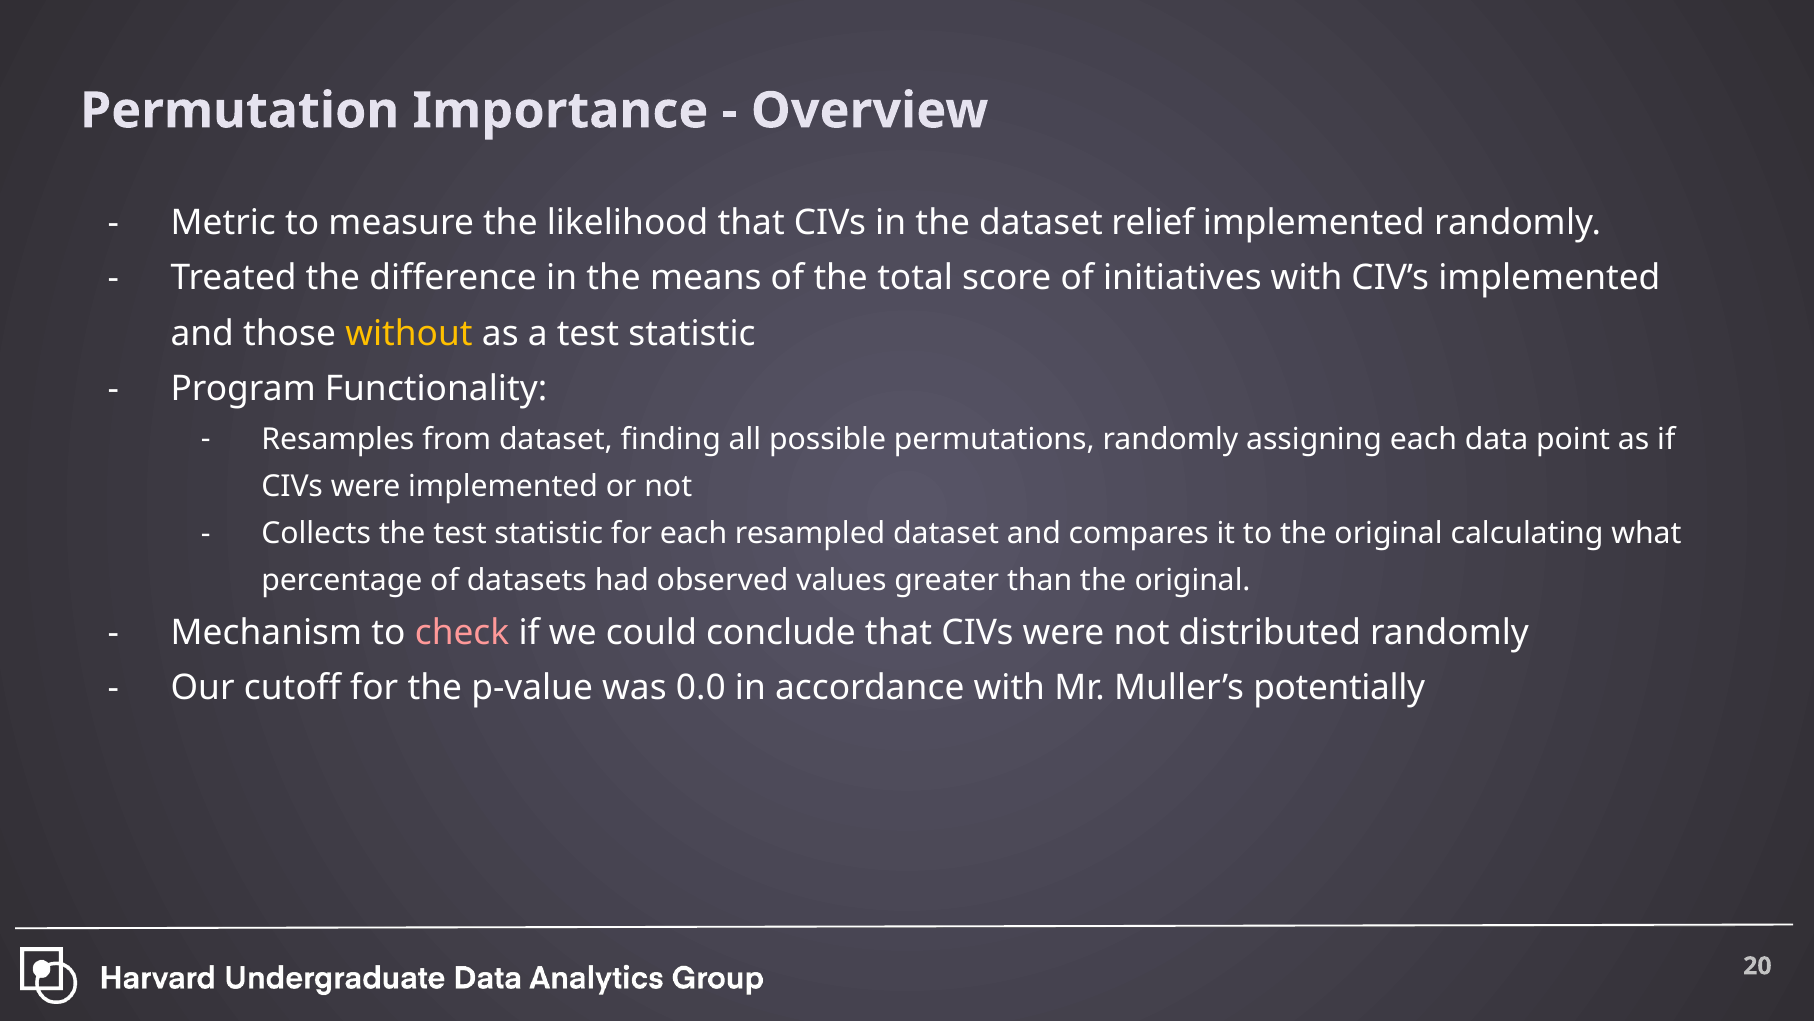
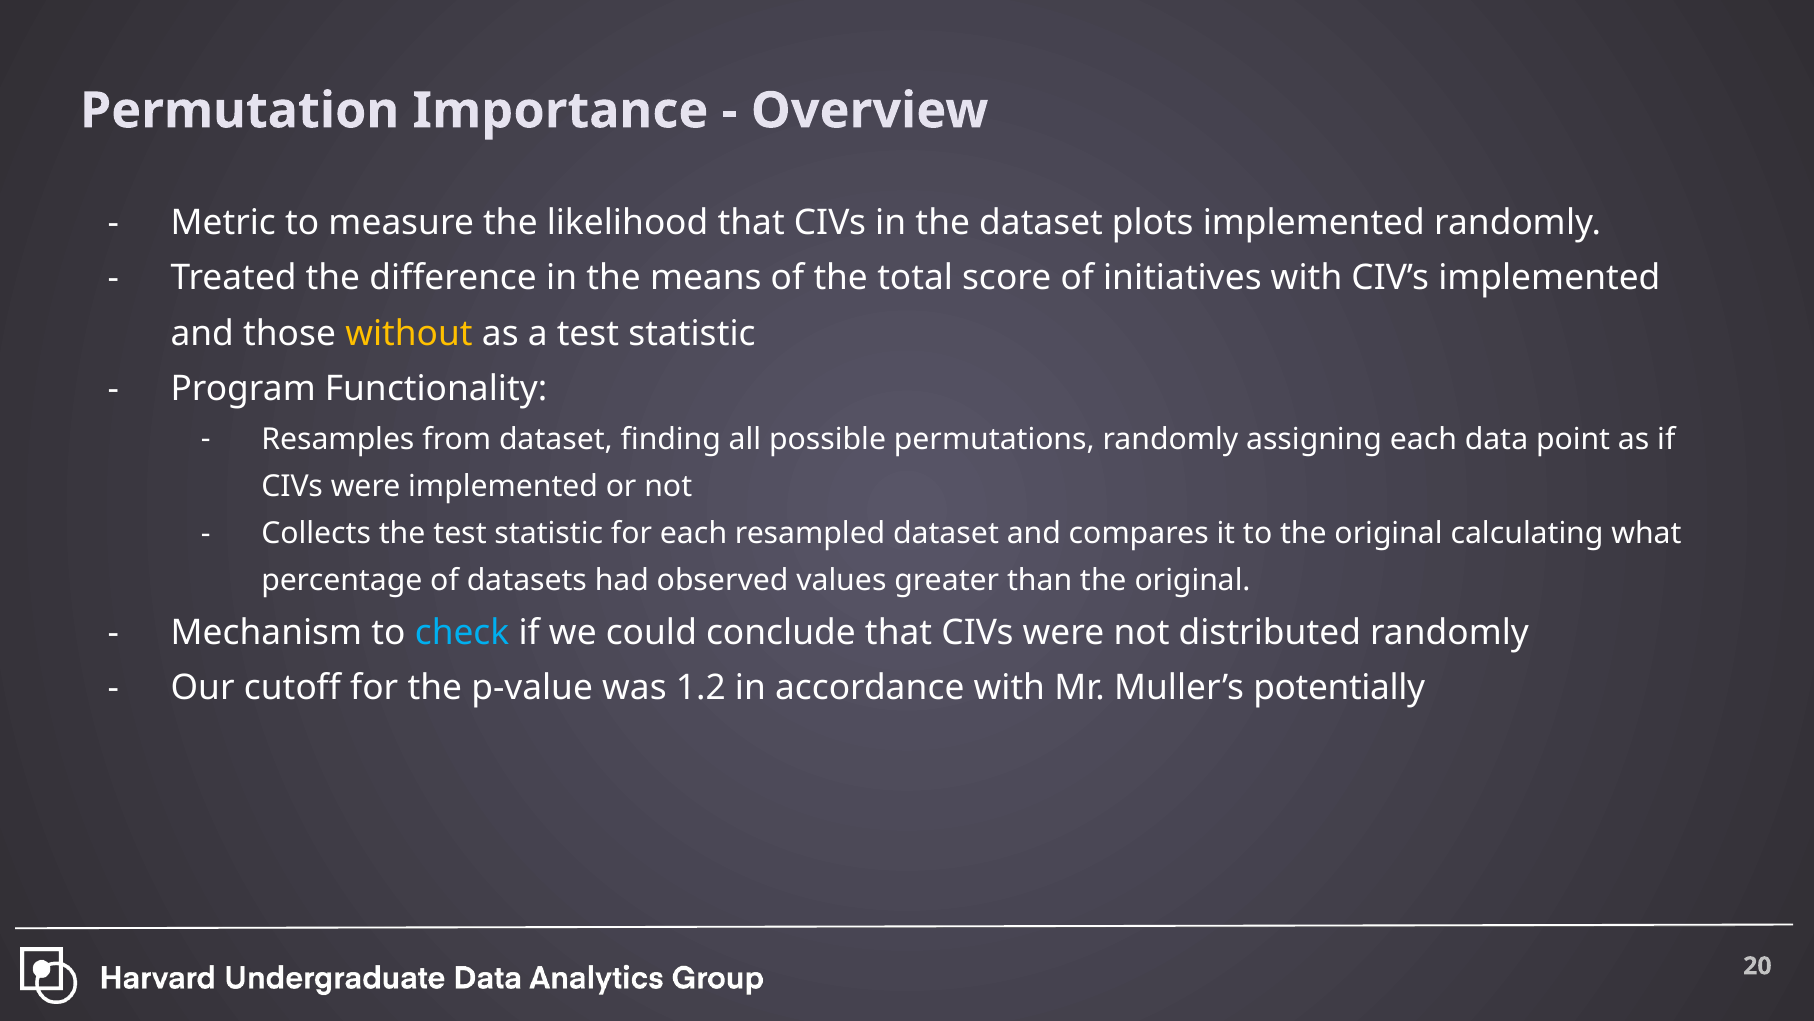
relief: relief -> plots (1153, 223)
check colour: pink -> light blue (462, 633)
0.0: 0.0 -> 1.2 (701, 688)
